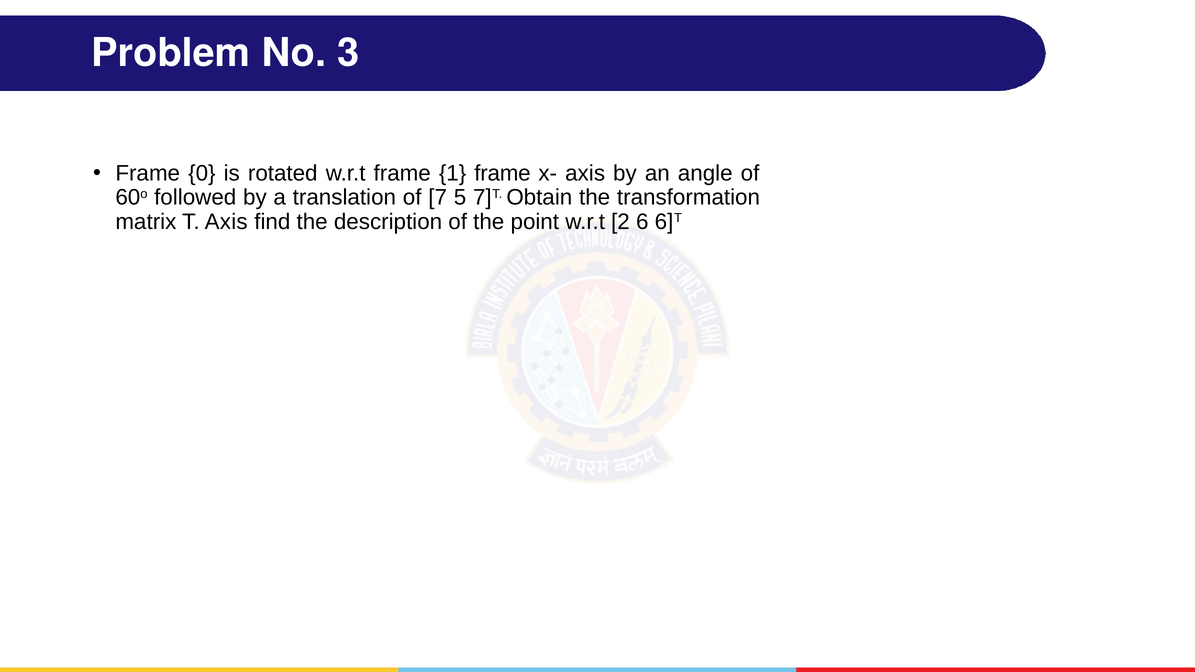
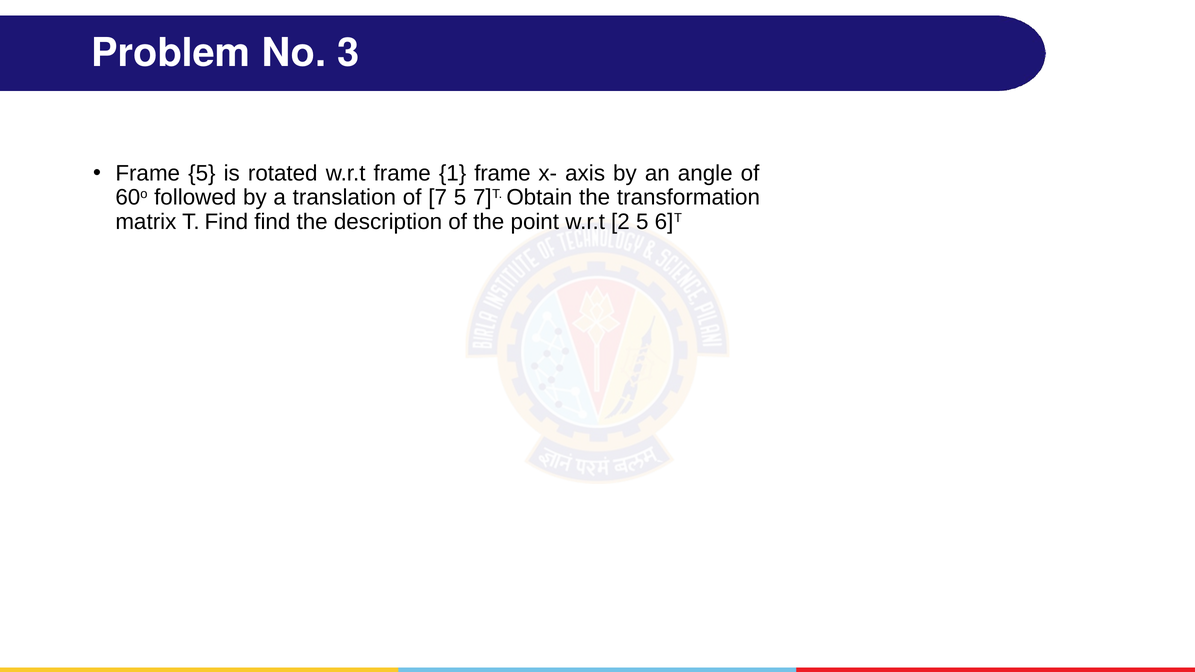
Frame 0: 0 -> 5 (202, 173)
T Axis: Axis -> Find (226, 222)
2 6: 6 -> 5 (642, 222)
